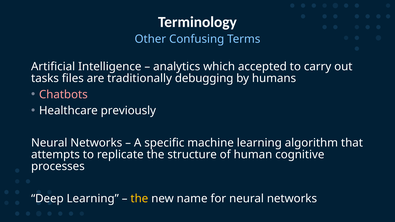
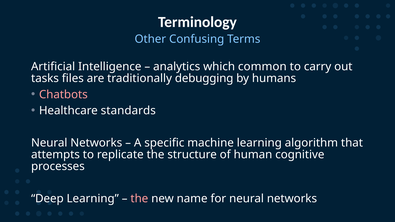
accepted: accepted -> common (262, 67)
previously: previously -> standards (128, 111)
the colour: yellow -> pink (139, 199)
